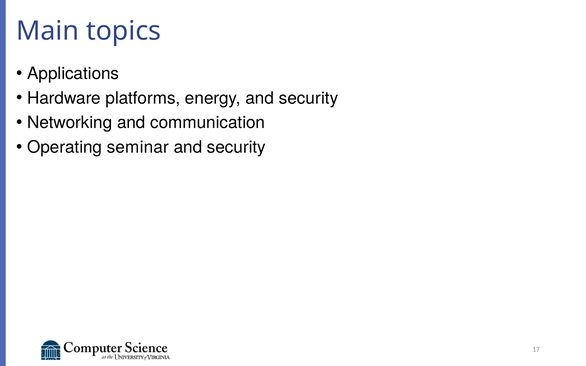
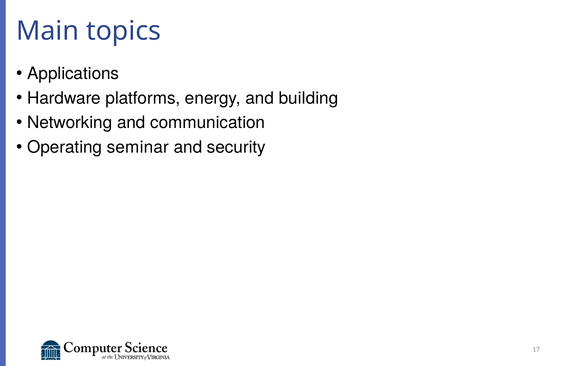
energy and security: security -> building (309, 98)
